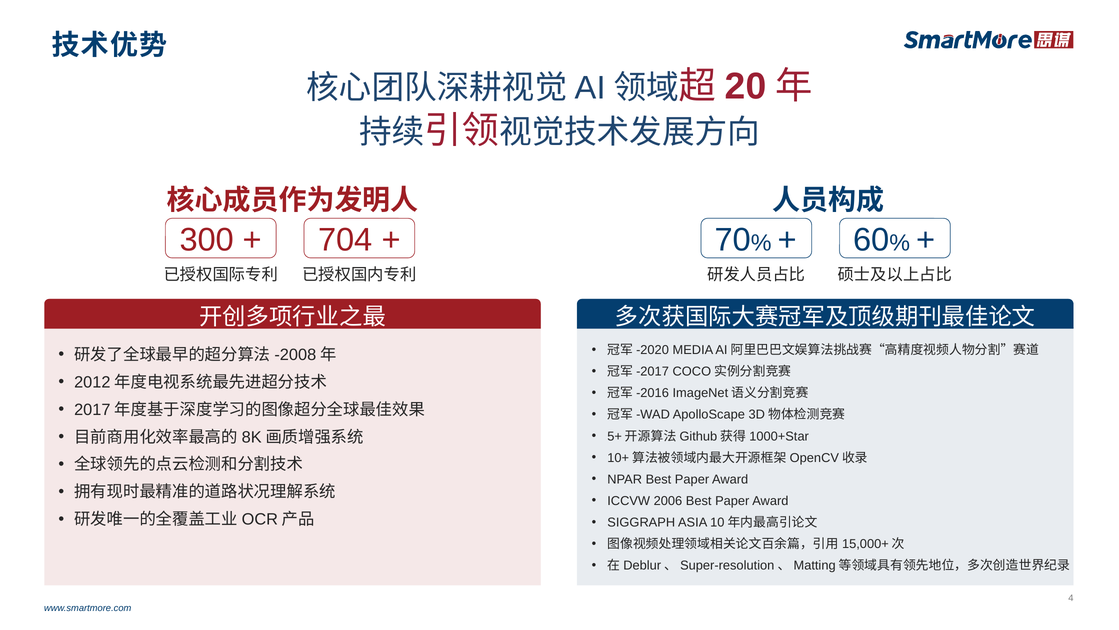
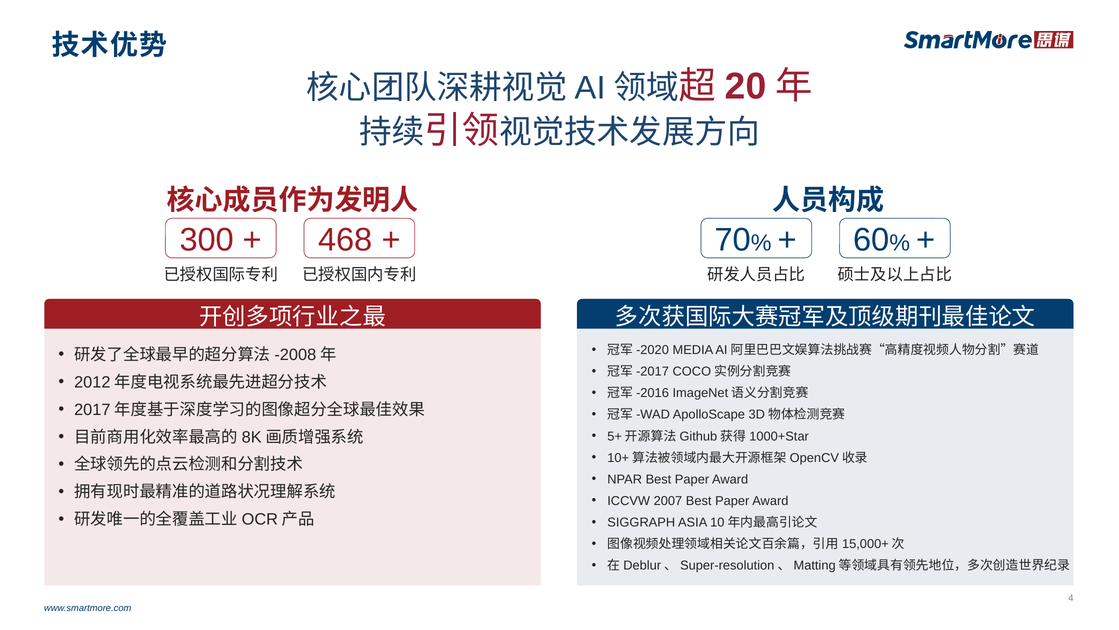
704: 704 -> 468 (345, 240)
2006: 2006 -> 2007 (668, 501)
